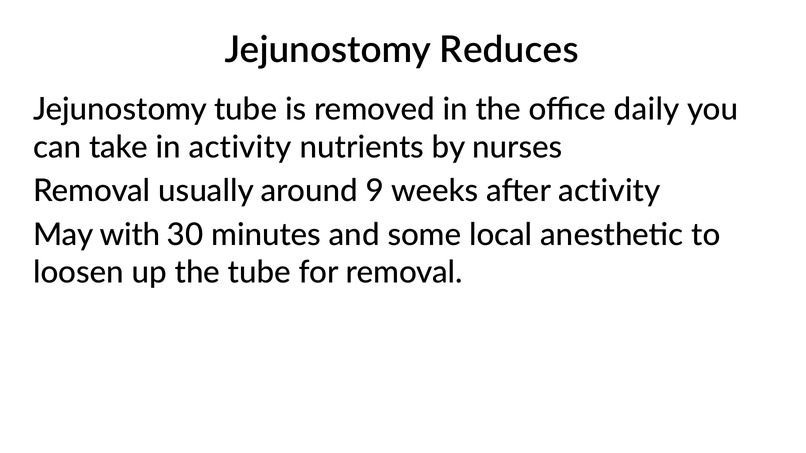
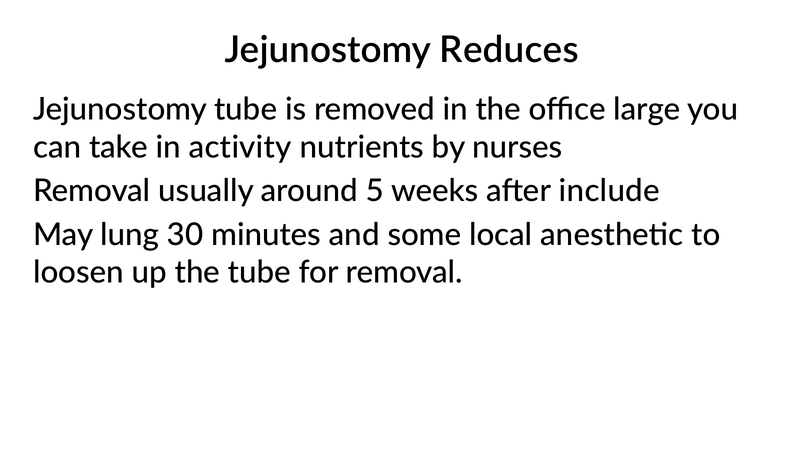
daily: daily -> large (647, 110)
9: 9 -> 5 (375, 191)
after activity: activity -> include (609, 191)
with: with -> lung (130, 235)
